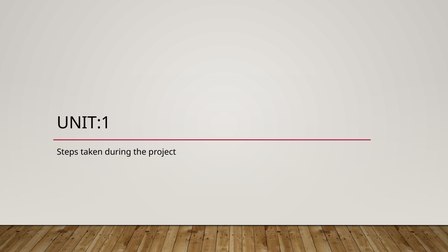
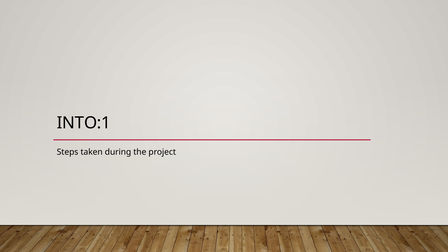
UNIT:1: UNIT:1 -> INTO:1 (84, 123)
